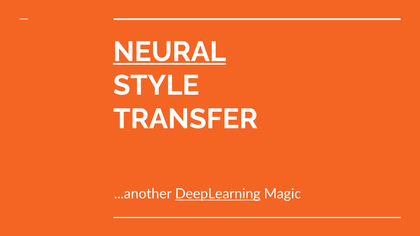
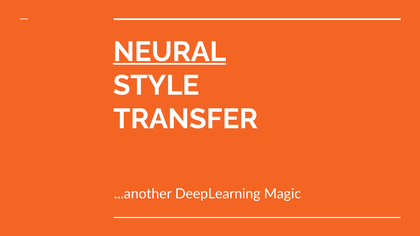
DeepLearning underline: present -> none (218, 194)
